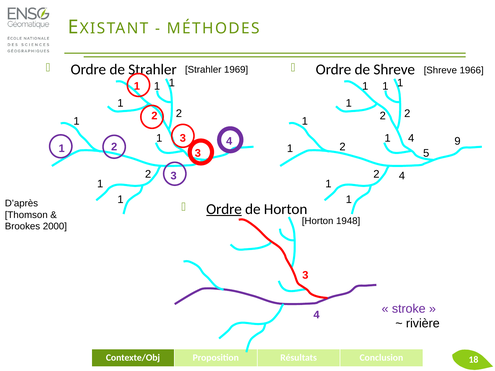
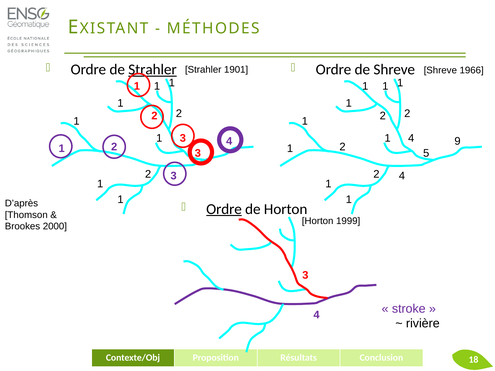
Strahler underline: none -> present (153, 70)
1969: 1969 -> 1901 (236, 70)
1948: 1948 -> 1999 (348, 221)
